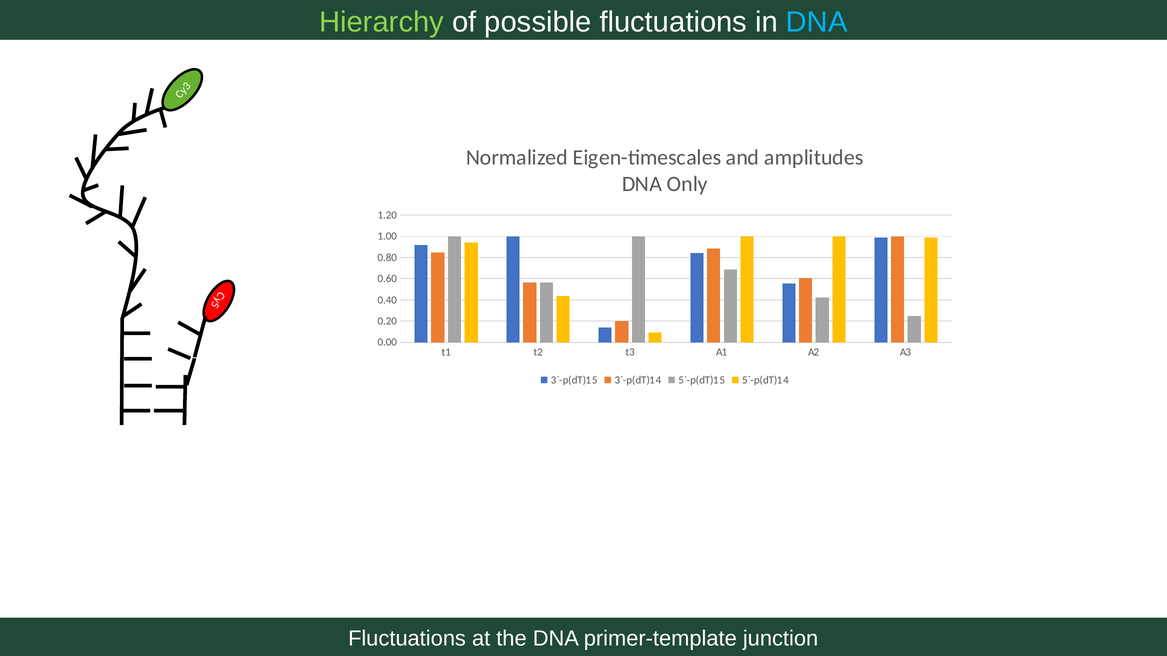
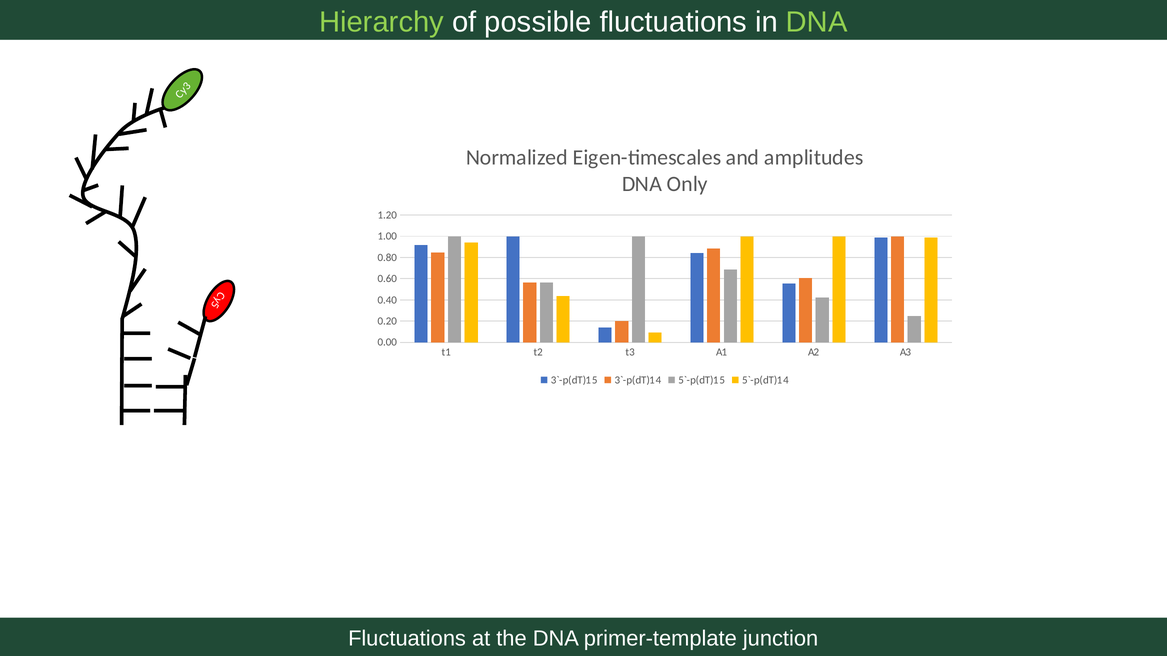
DNA colour: light blue -> light green (817, 22)
